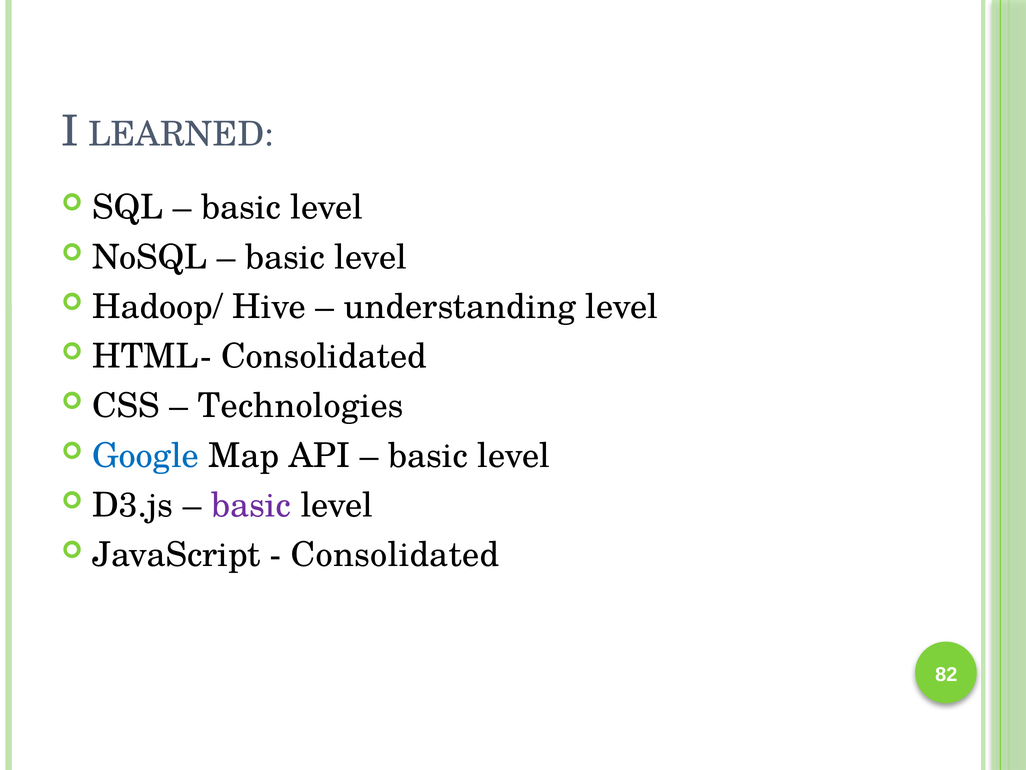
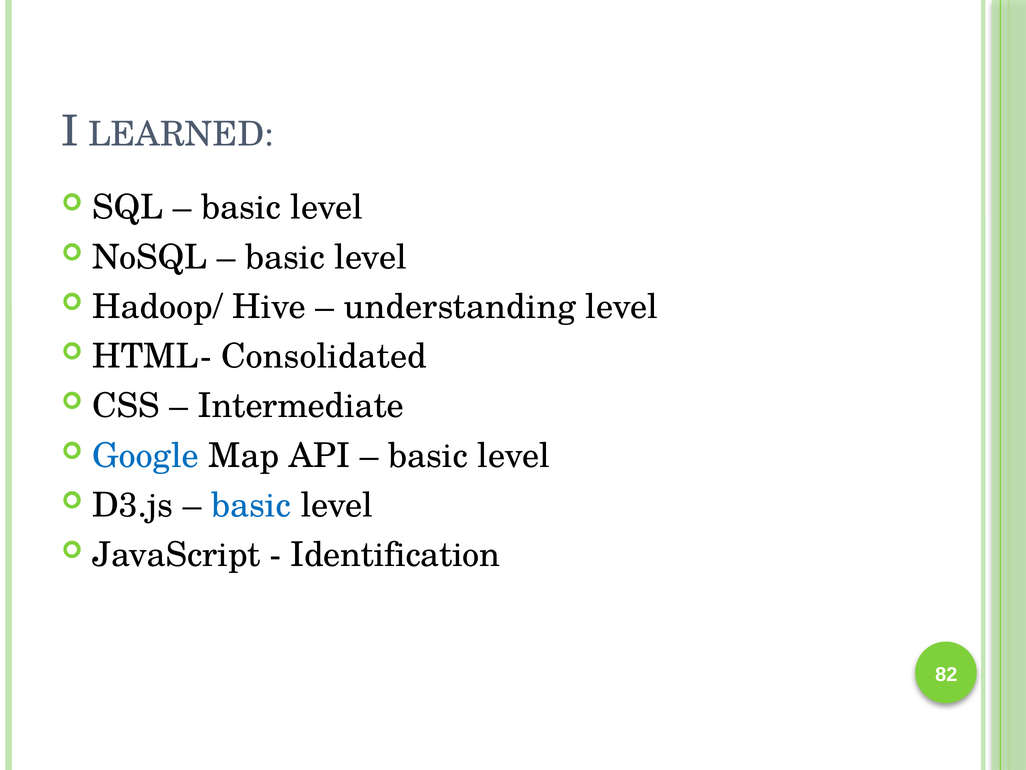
Technologies: Technologies -> Intermediate (301, 406)
basic colour: purple -> blue (251, 505)
Consolidated: Consolidated -> Identification (395, 555)
